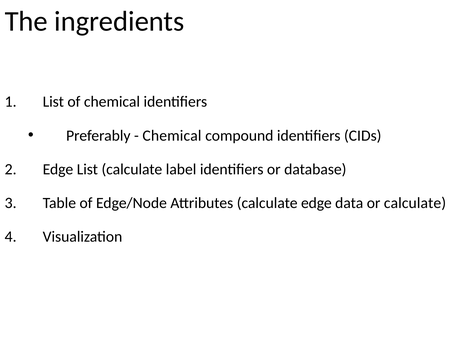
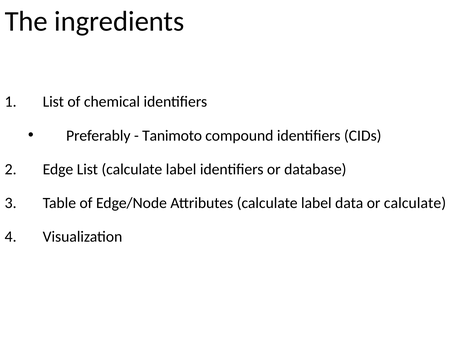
Chemical: Chemical -> Tanimoto (172, 136)
Attributes calculate edge: edge -> label (316, 203)
